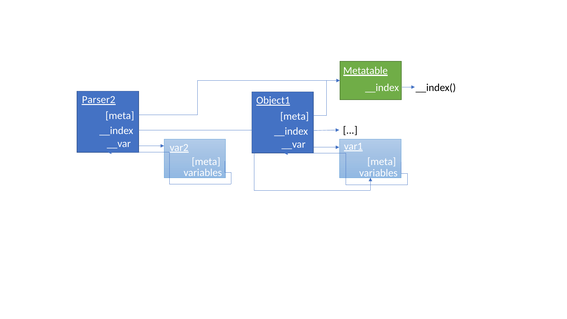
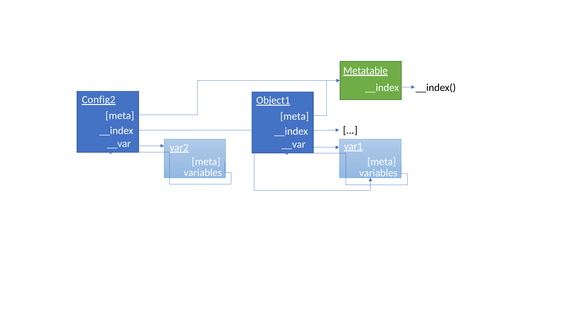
Parser2: Parser2 -> Config2 (99, 100)
